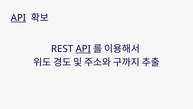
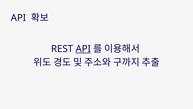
API underline: present -> none (18, 18)
